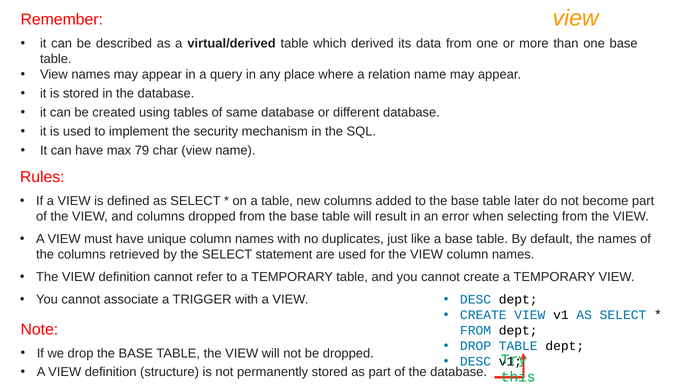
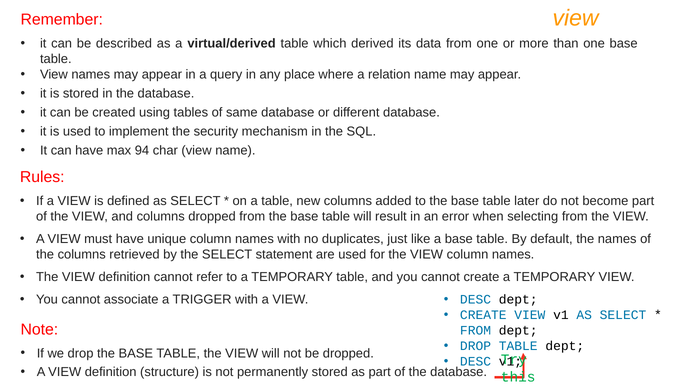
79: 79 -> 94 (142, 151)
